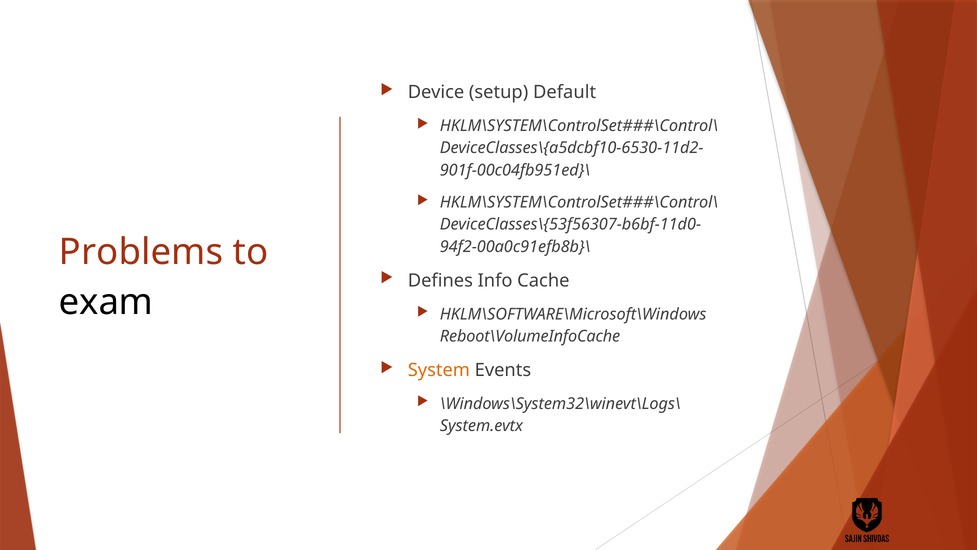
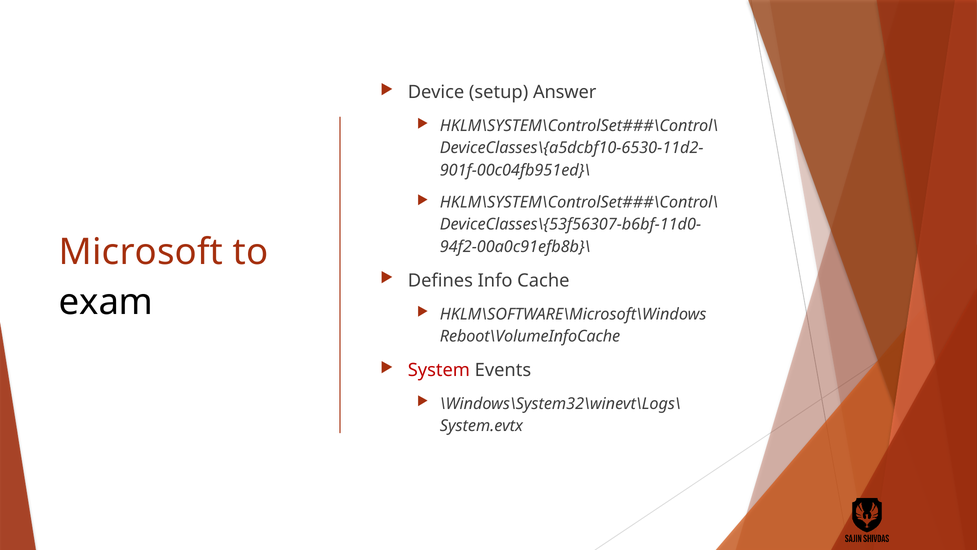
Default: Default -> Answer (565, 92)
Problems: Problems -> Microsoft (141, 252)
System colour: orange -> red (439, 370)
